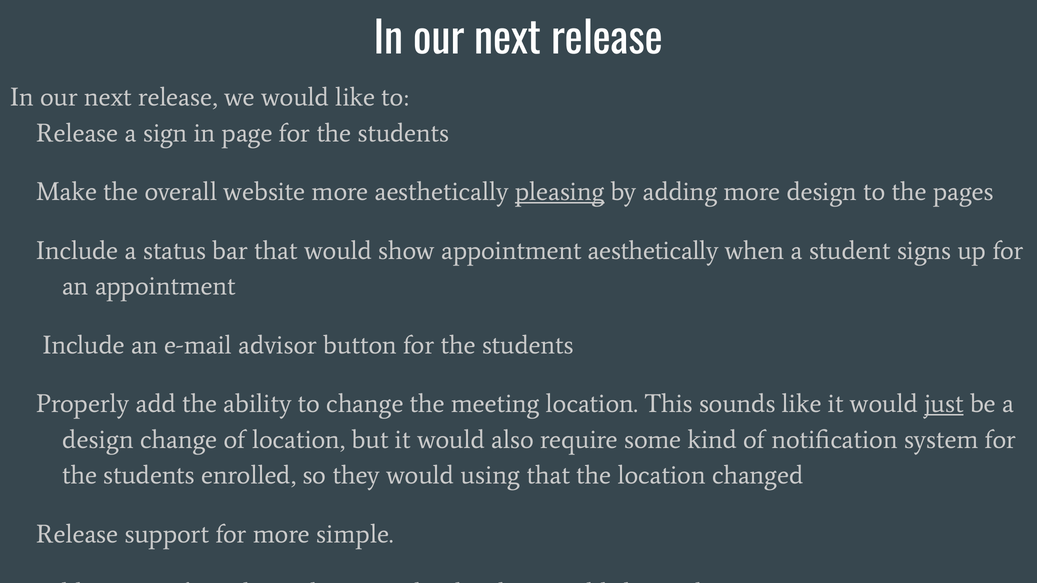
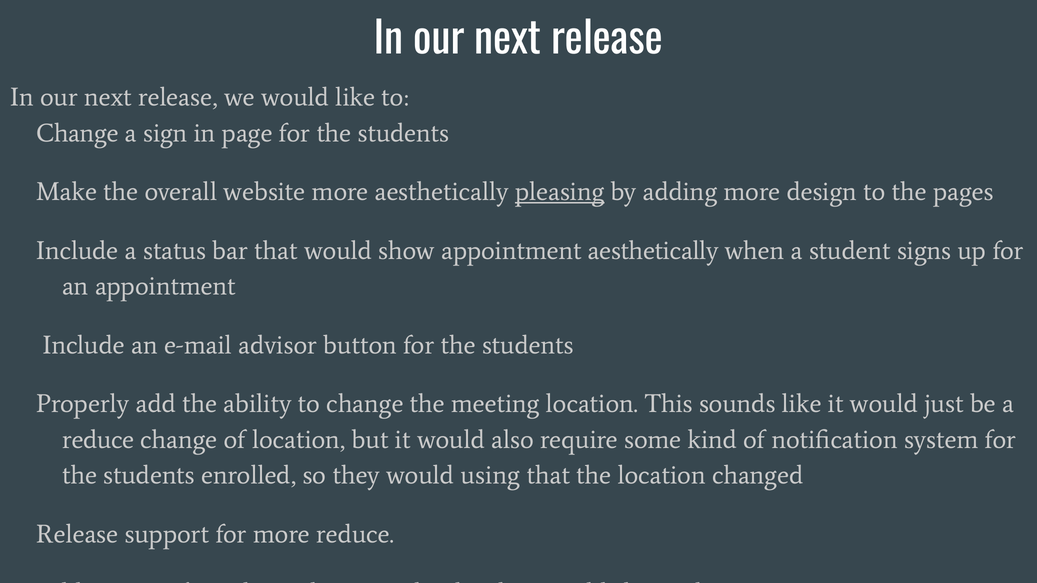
Release: Release -> Change (77, 133)
just underline: present -> none (944, 404)
design: design -> reduce (98, 440)
more simple: simple -> reduce (355, 534)
